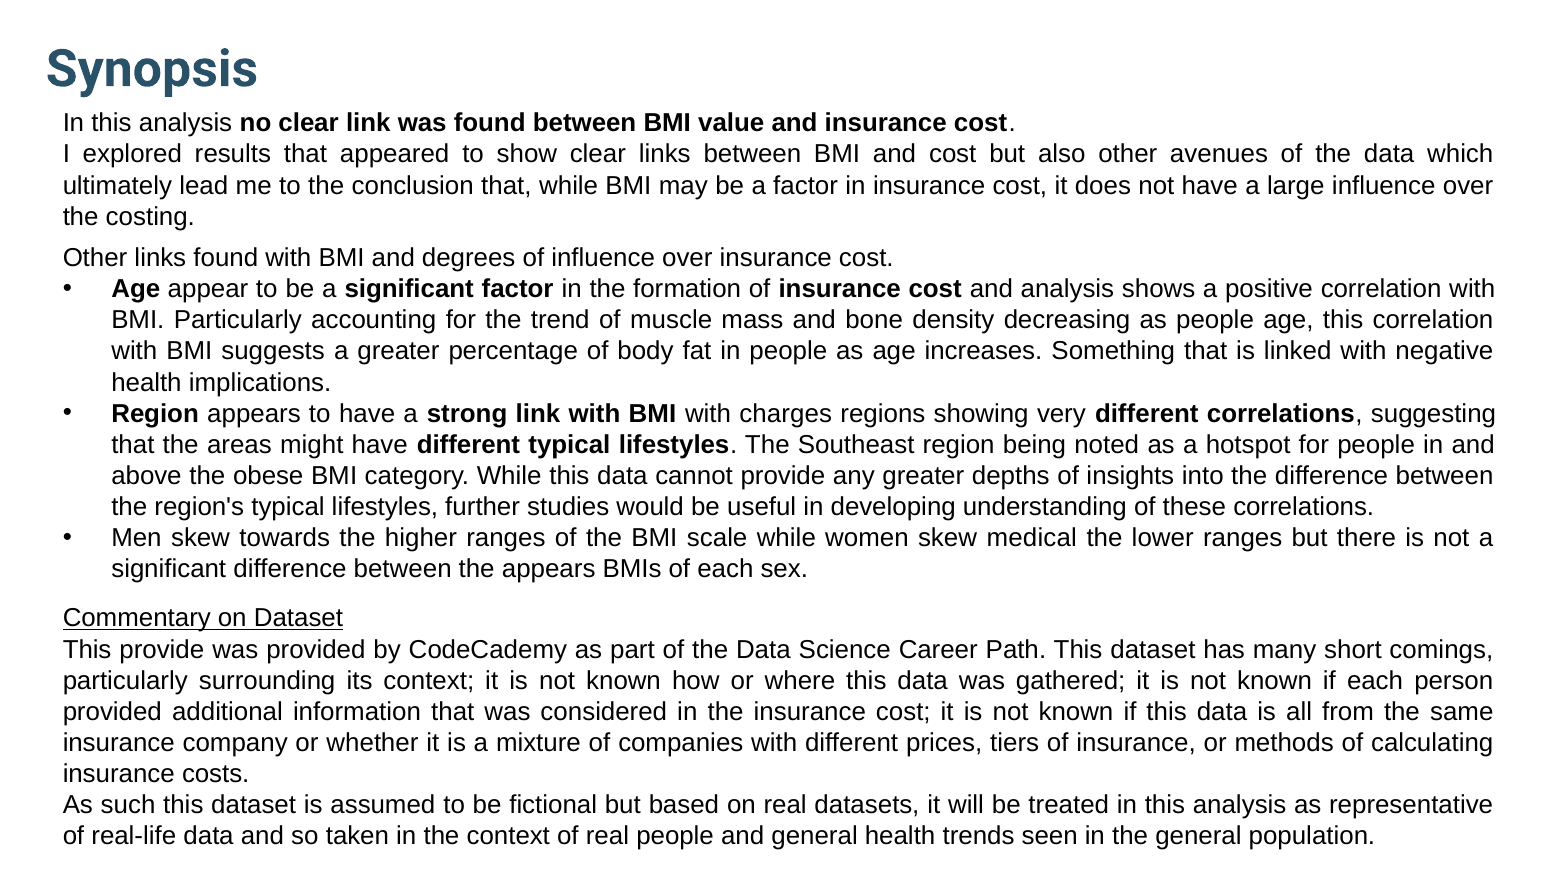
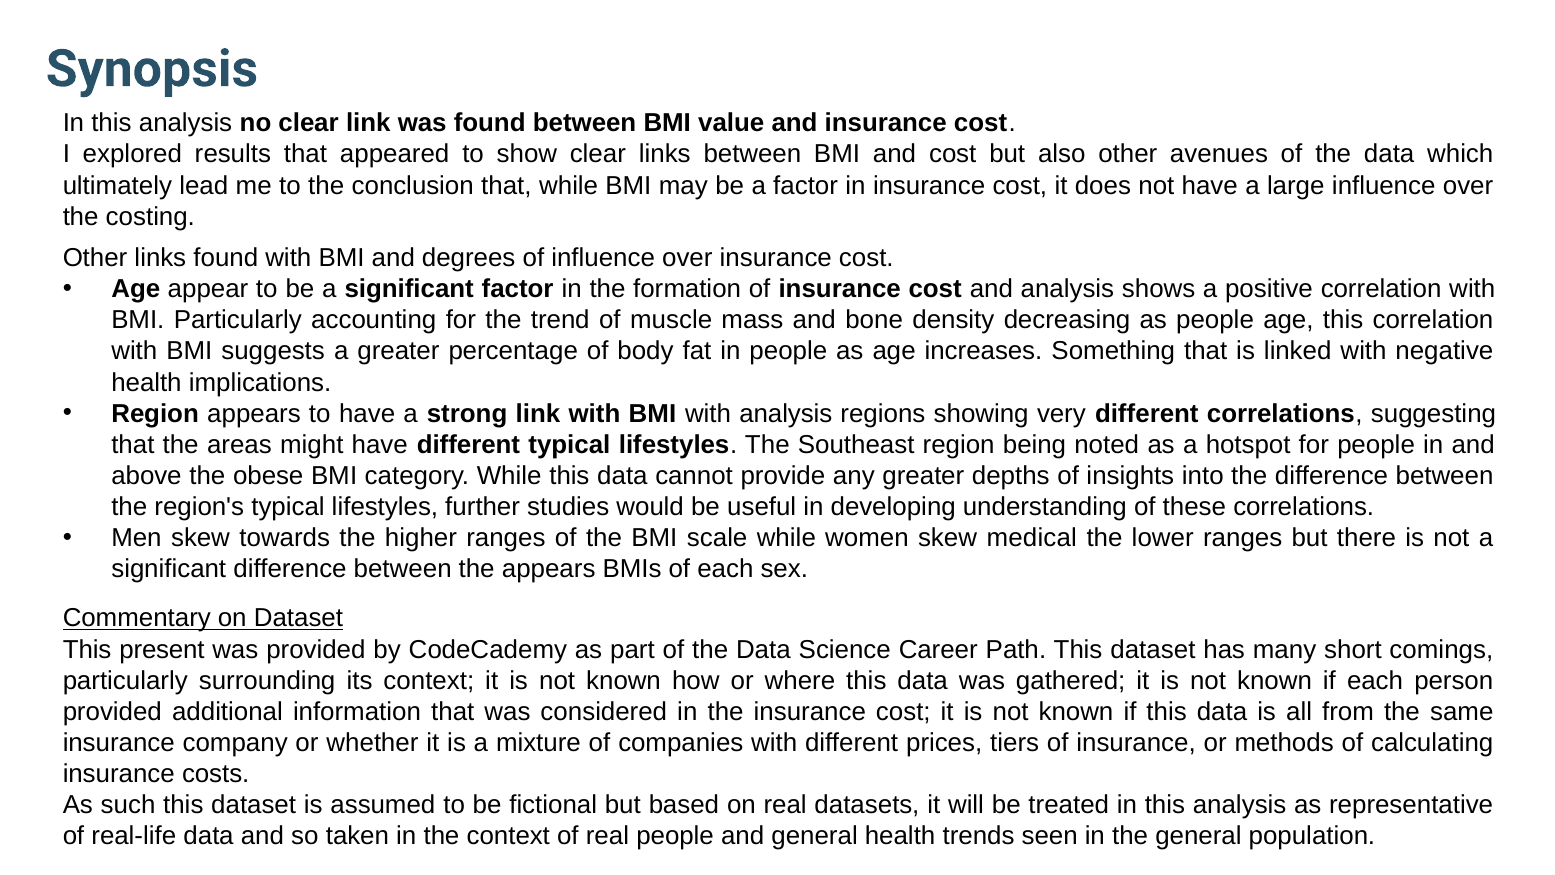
with charges: charges -> analysis (786, 413)
This provide: provide -> present (162, 649)
